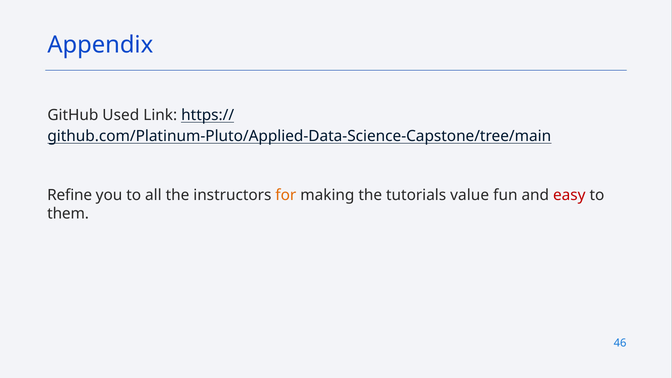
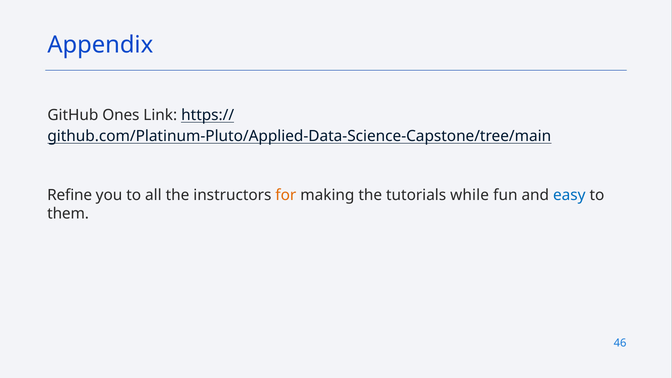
Used: Used -> Ones (121, 115)
value: value -> while (470, 195)
easy colour: red -> blue (569, 195)
